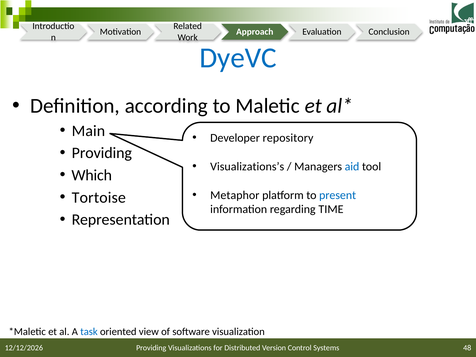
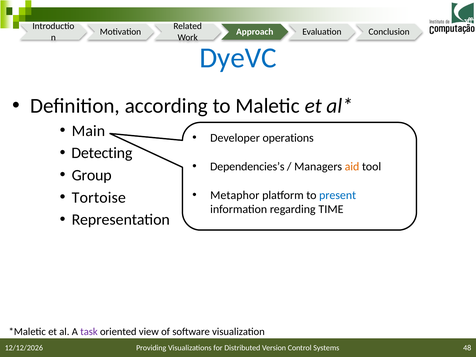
repository: repository -> operations (288, 138)
Providing: Providing -> Detecting (102, 153)
Visualizations’s: Visualizations’s -> Dependencies’s (247, 167)
aid colour: blue -> orange (352, 167)
Which: Which -> Group (92, 175)
task colour: blue -> purple (89, 332)
